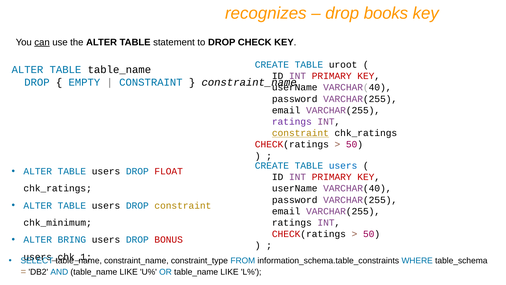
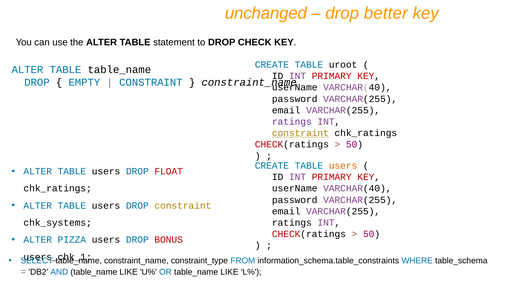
recognizes: recognizes -> unchanged (266, 13)
books: books -> better (386, 13)
can underline: present -> none (42, 42)
users colour: blue -> orange (343, 165)
chk_minimum: chk_minimum -> chk_systems (58, 222)
BRING: BRING -> PIZZA (72, 239)
